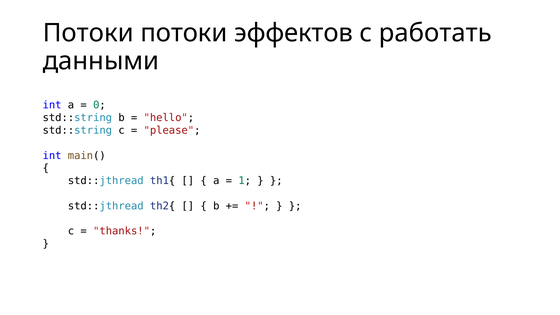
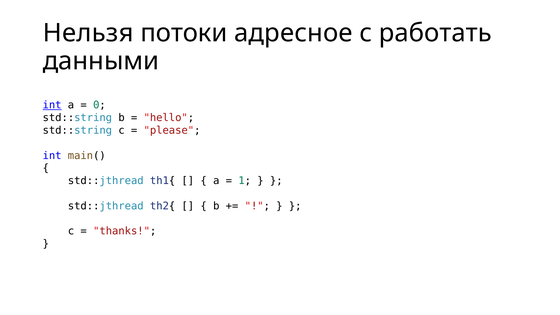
Потоки: Потоки -> Нельзя (88, 33)
эффектов: эффектов -> адресное (293, 33)
int underline: none -> present (52, 105)
